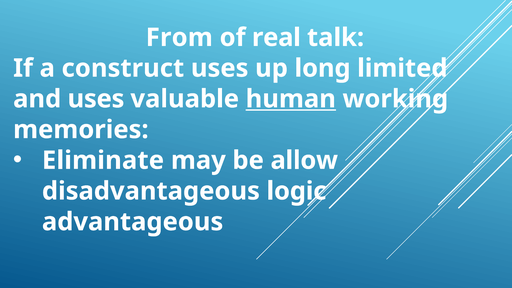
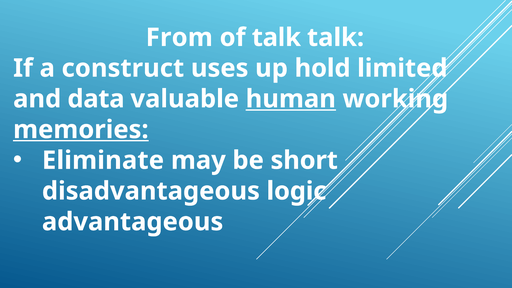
of real: real -> talk (276, 38)
long: long -> hold (323, 68)
and uses: uses -> data (96, 99)
memories underline: none -> present (81, 130)
allow: allow -> short (304, 160)
